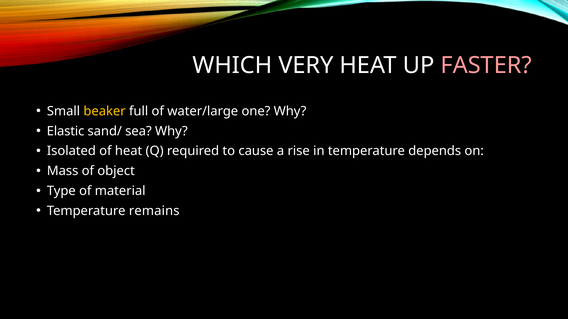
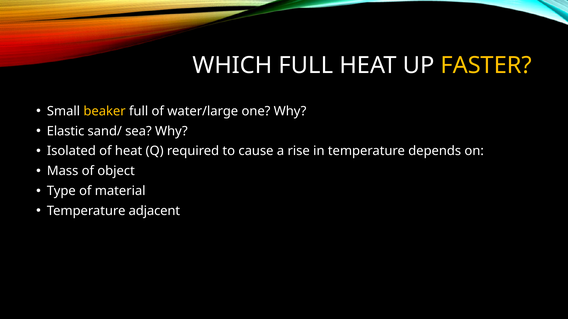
WHICH VERY: VERY -> FULL (306, 66)
FASTER colour: pink -> yellow (486, 66)
remains: remains -> adjacent (154, 211)
